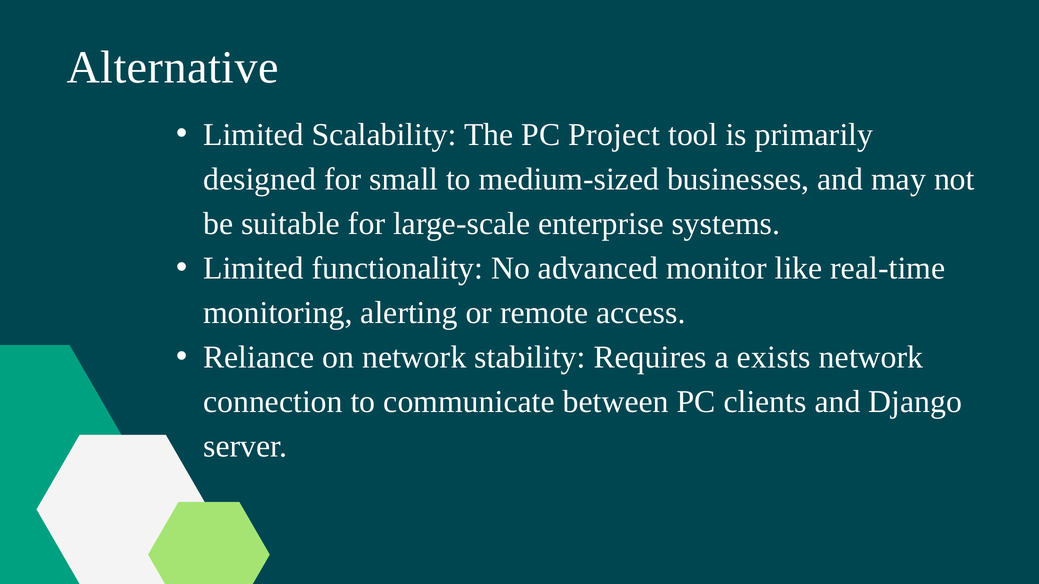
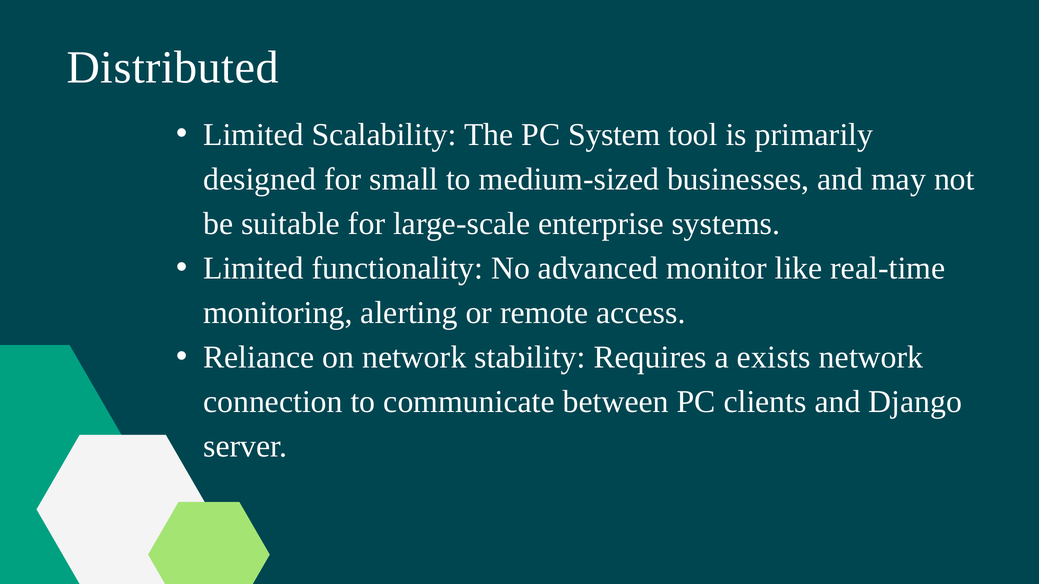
Alternative: Alternative -> Distributed (173, 68)
Project: Project -> System (614, 135)
